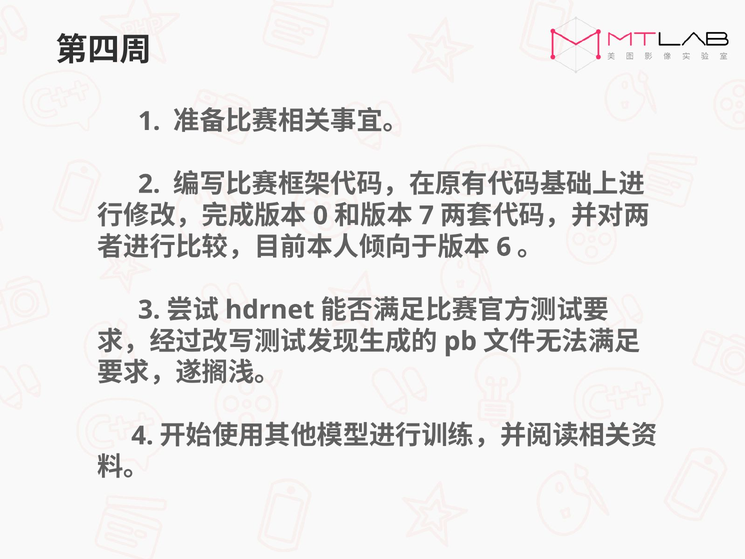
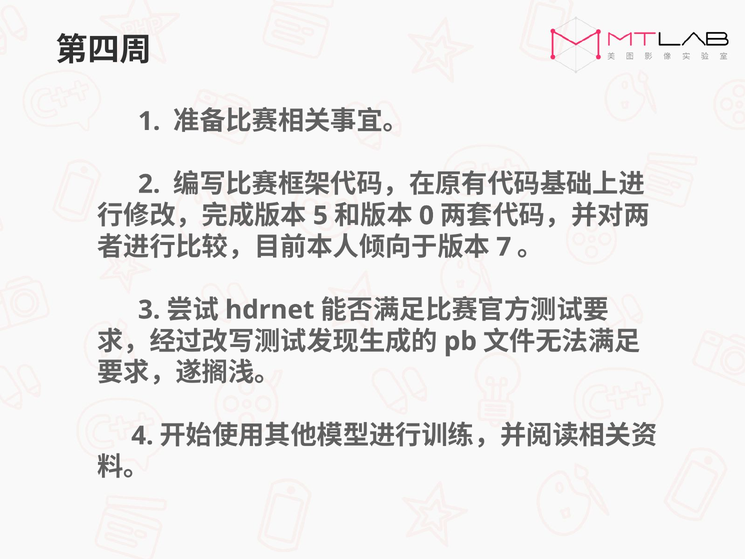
0: 0 -> 5 (320, 215)
7: 7 -> 0 (426, 215)
6: 6 -> 7 (504, 247)
